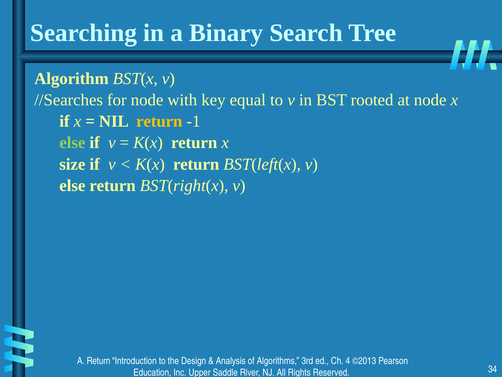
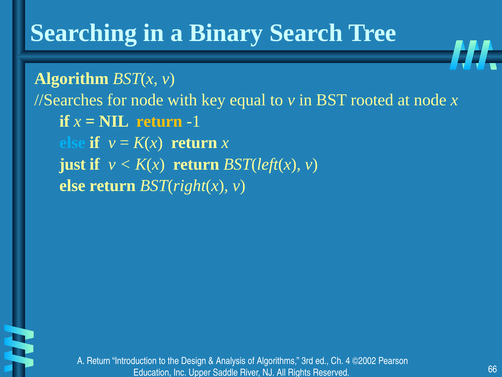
else colour: light green -> light blue (72, 143)
size: size -> just (72, 164)
©2013: ©2013 -> ©2002 (364, 360)
34: 34 -> 66 (493, 369)
